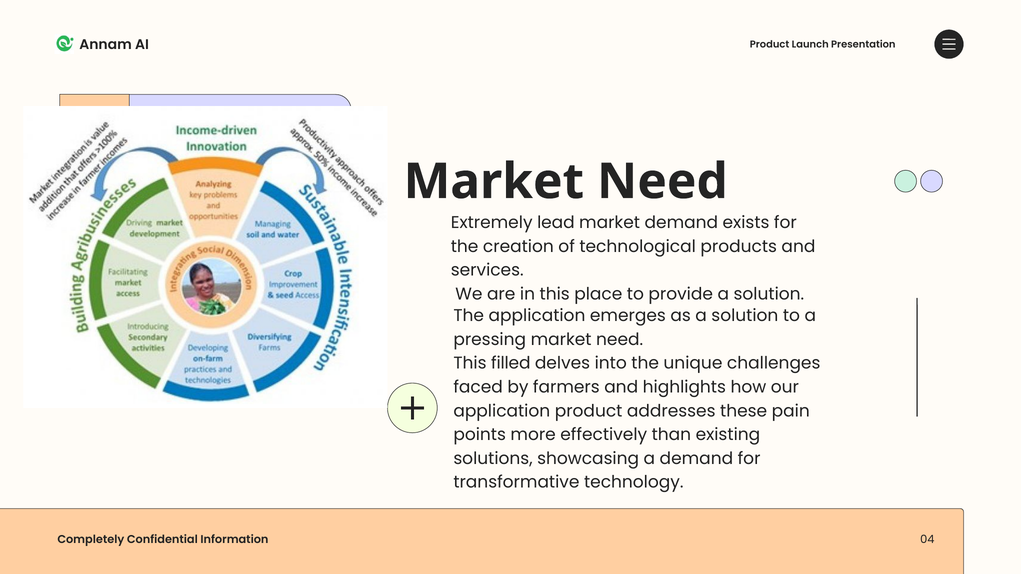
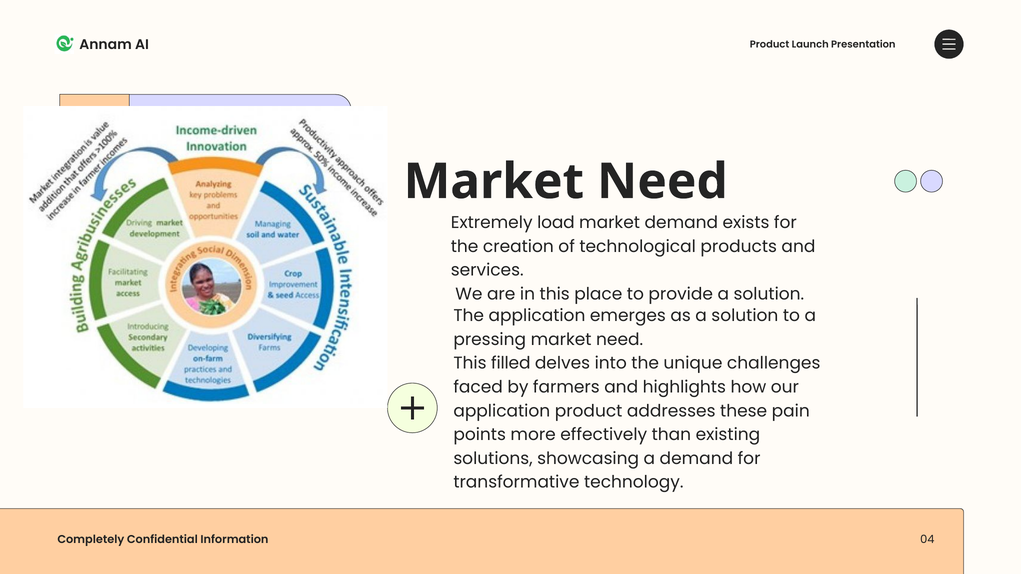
lead: lead -> load (556, 223)
